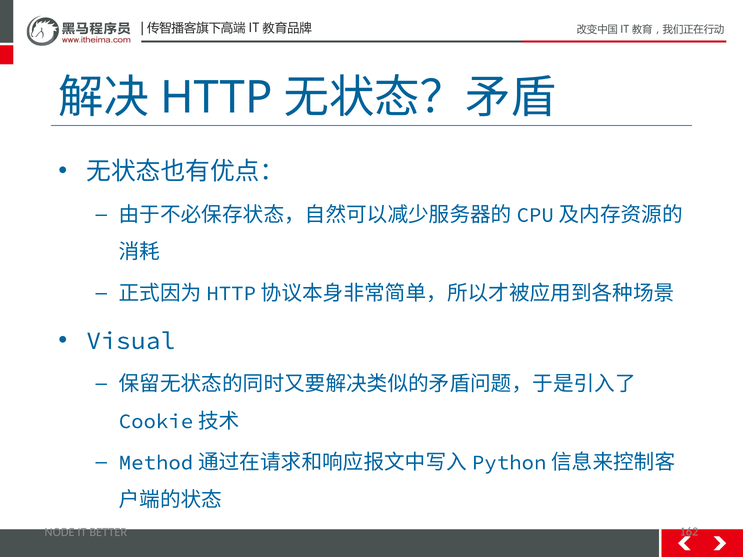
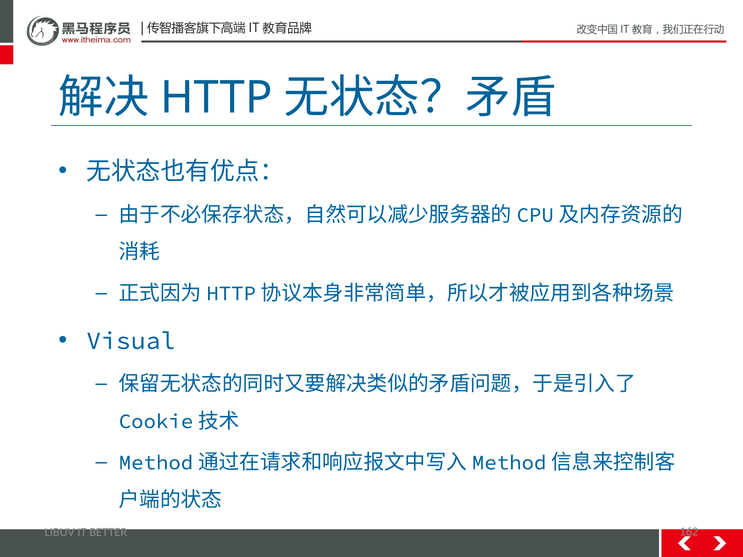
Python: Python -> Method (509, 463)
NODE: NODE -> LIBUV (60, 532)
